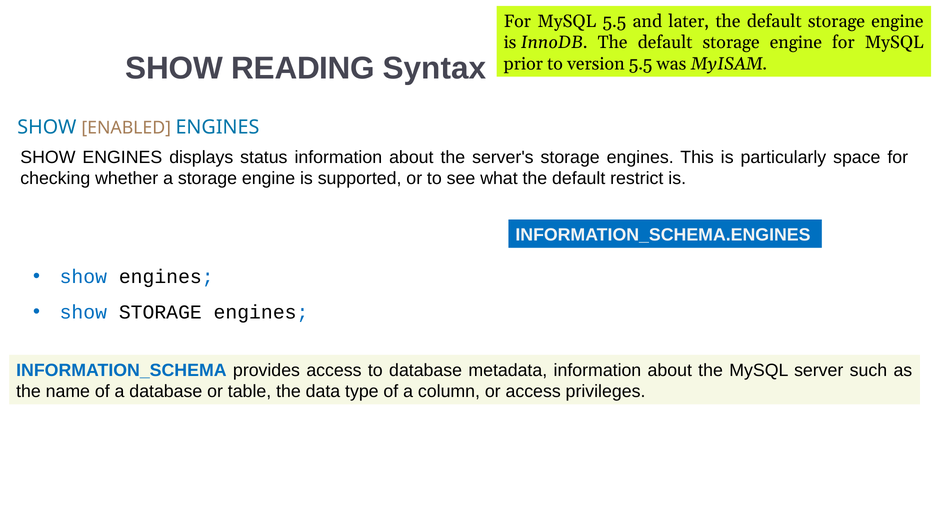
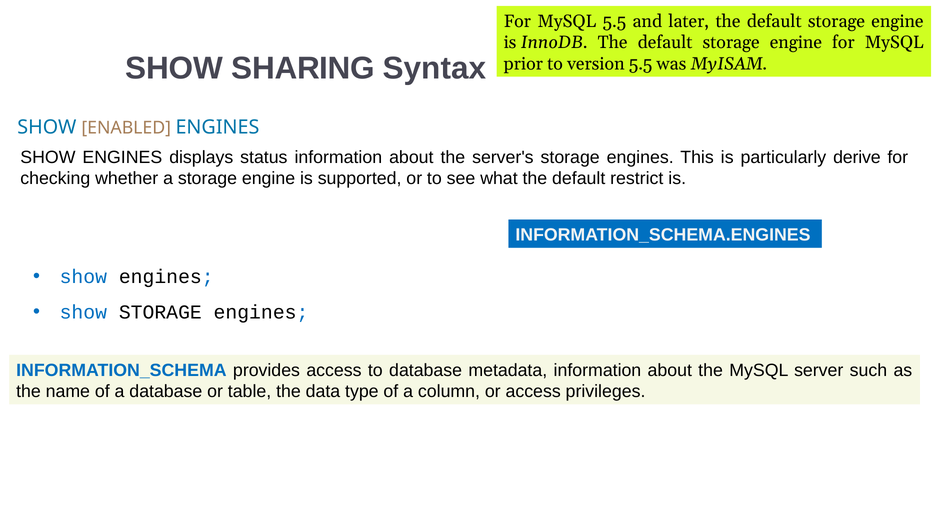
READING: READING -> SHARING (303, 68)
space: space -> derive (857, 157)
